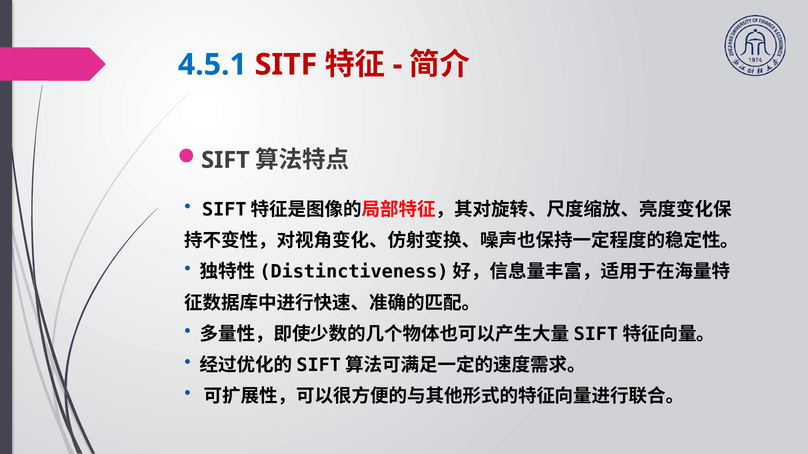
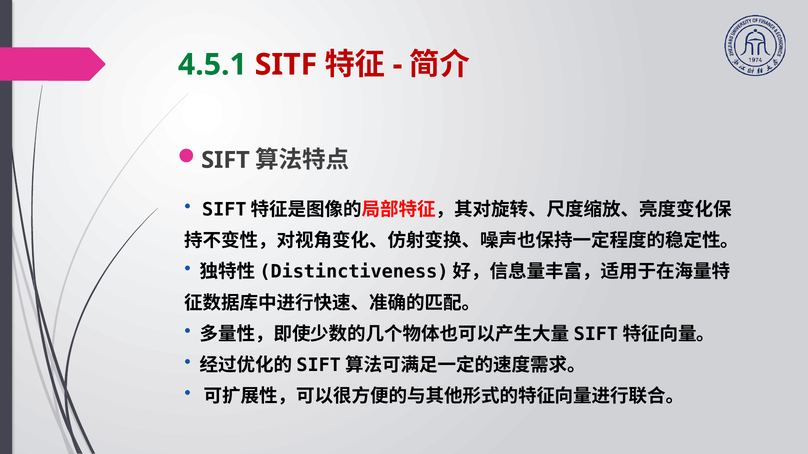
4.5.1 colour: blue -> green (212, 65)
